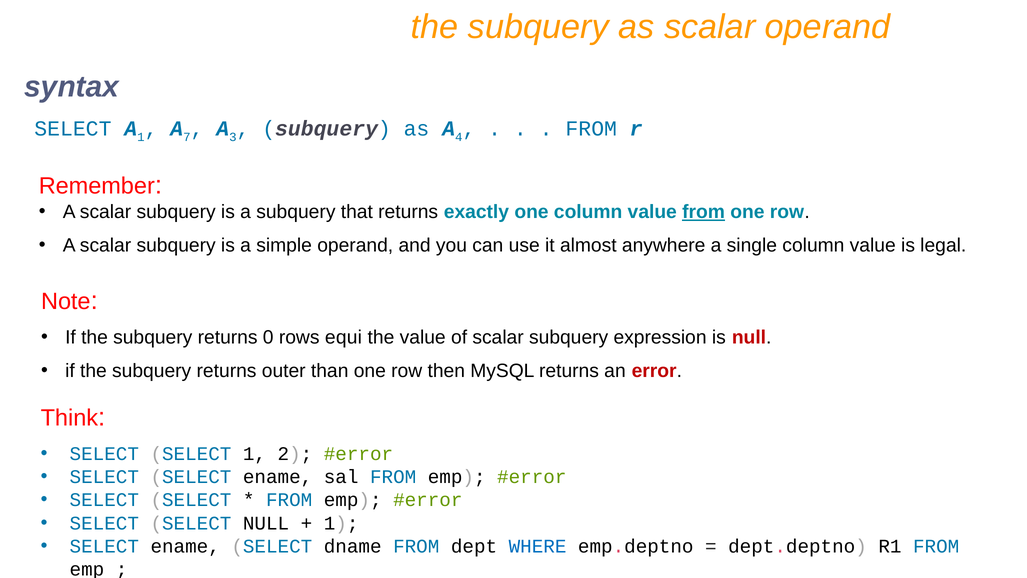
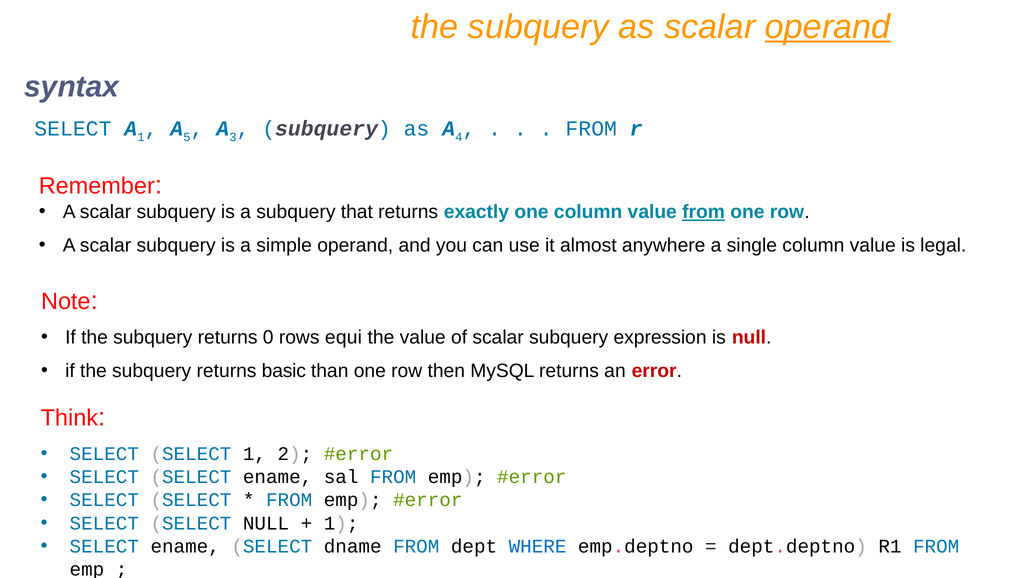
operand underline: none -> present (828, 27)
7: 7 -> 5 (187, 137)
outer: outer -> basic (284, 371)
